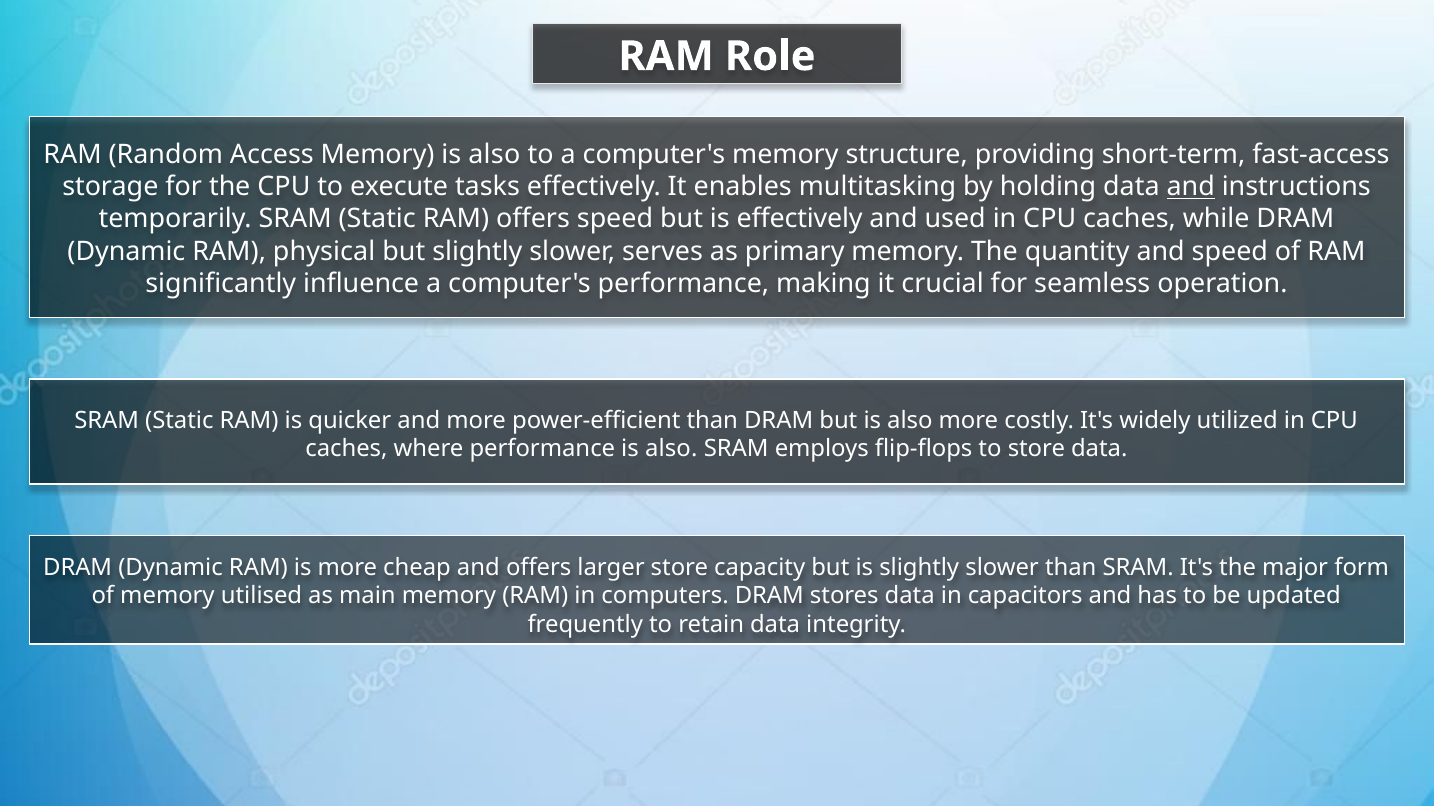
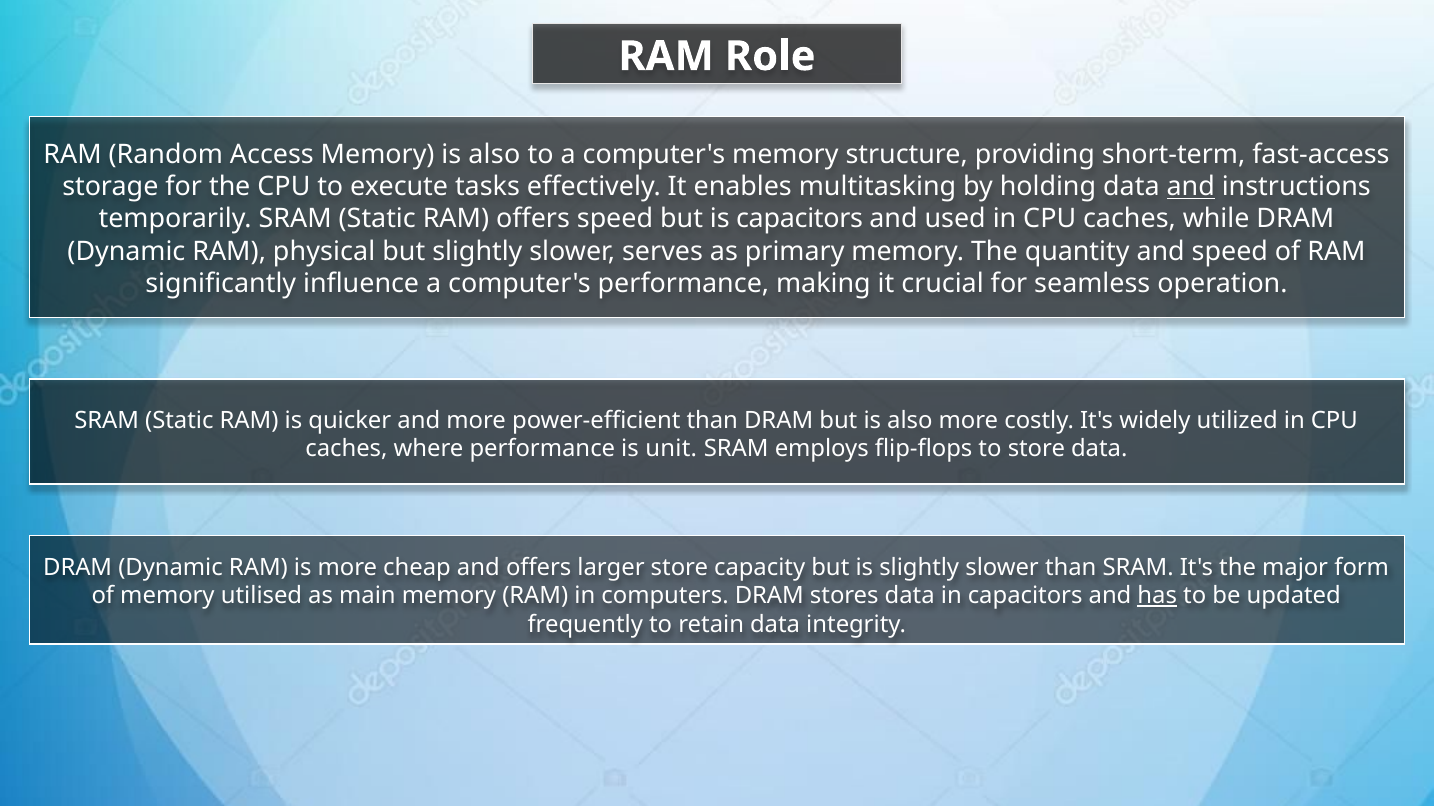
is effectively: effectively -> capacitors (800, 219)
performance is also: also -> unit (671, 449)
has underline: none -> present (1157, 596)
